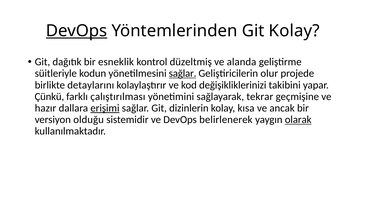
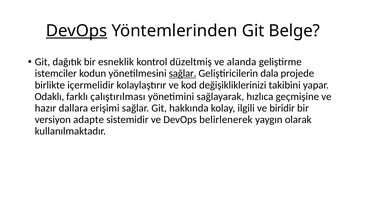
Git Kolay: Kolay -> Belge (294, 31)
süitleriyle: süitleriyle -> istemciler (56, 73)
olur: olur -> dala (269, 73)
detaylarını: detaylarını -> içermelidir (91, 85)
Çünkü: Çünkü -> Odaklı (49, 96)
tekrar: tekrar -> hızlıca (260, 96)
erişimi underline: present -> none (105, 108)
dizinlerin: dizinlerin -> hakkında (189, 108)
kısa: kısa -> ilgili (246, 108)
ancak: ancak -> biridir (282, 108)
olduğu: olduğu -> adapte (89, 120)
olarak underline: present -> none (298, 120)
